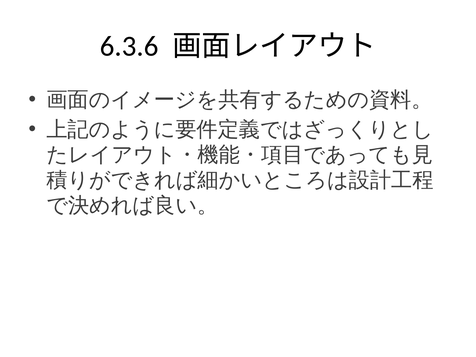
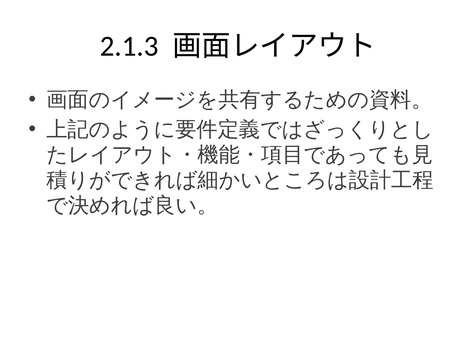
6.3.6: 6.3.6 -> 2.1.3 (129, 46)
